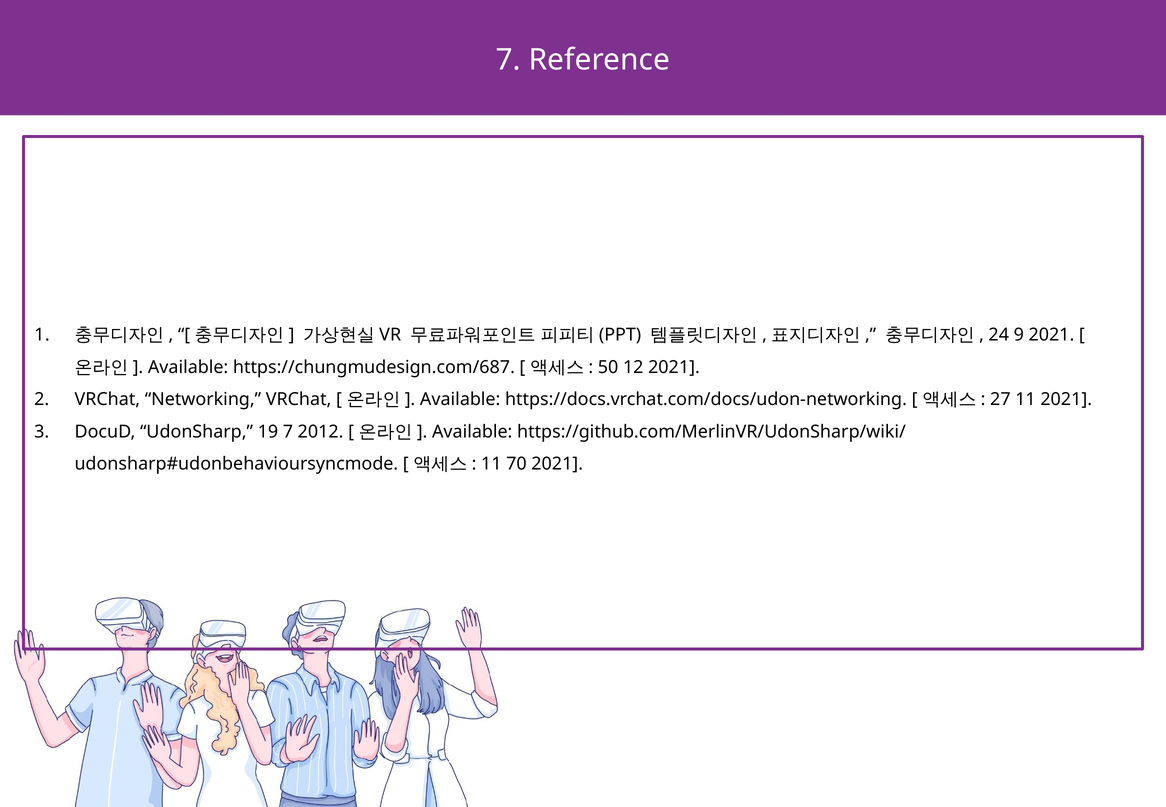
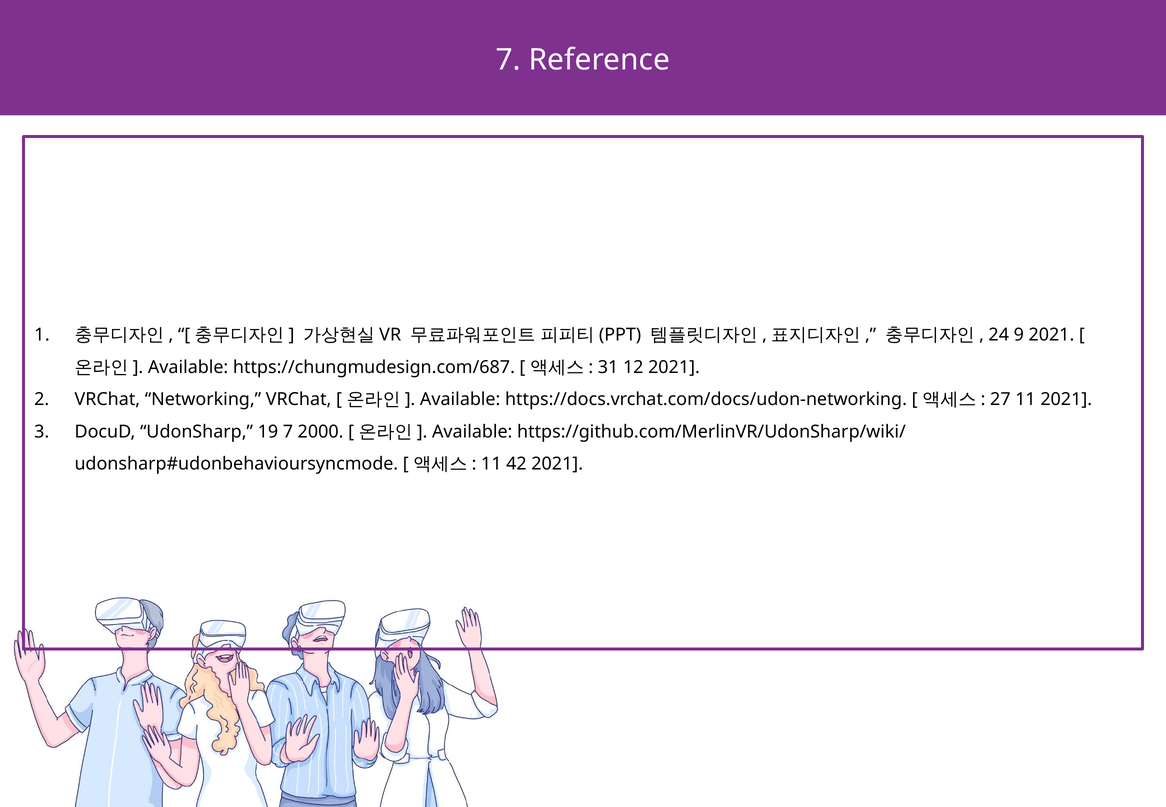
50: 50 -> 31 (608, 367)
2012: 2012 -> 2000 (321, 432)
70: 70 -> 42 (516, 464)
